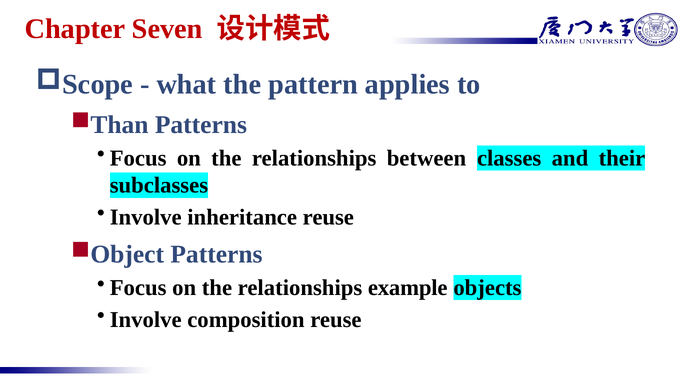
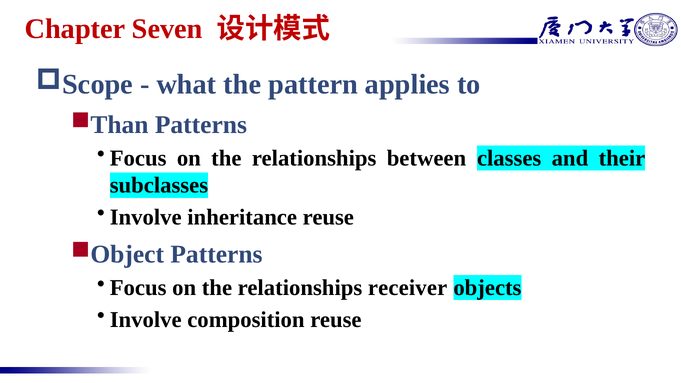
example: example -> receiver (408, 288)
